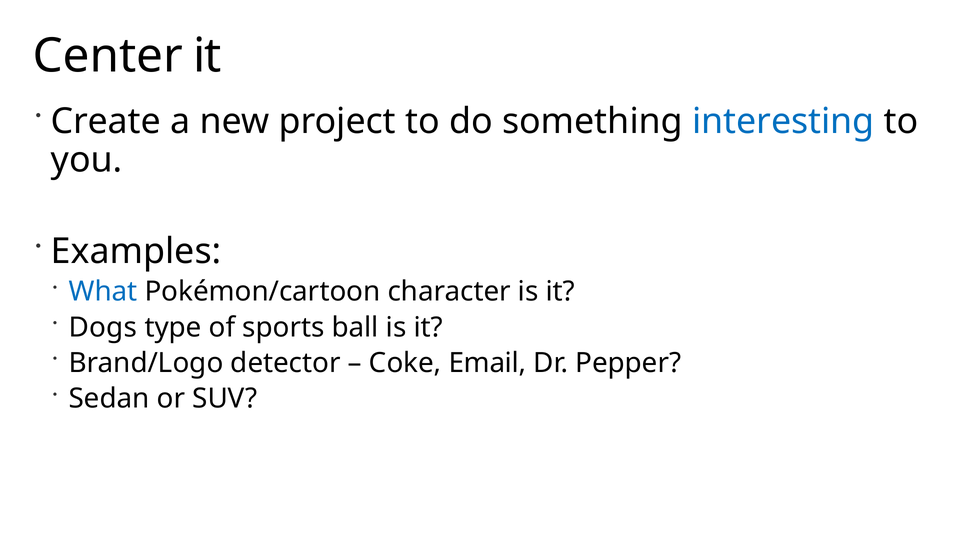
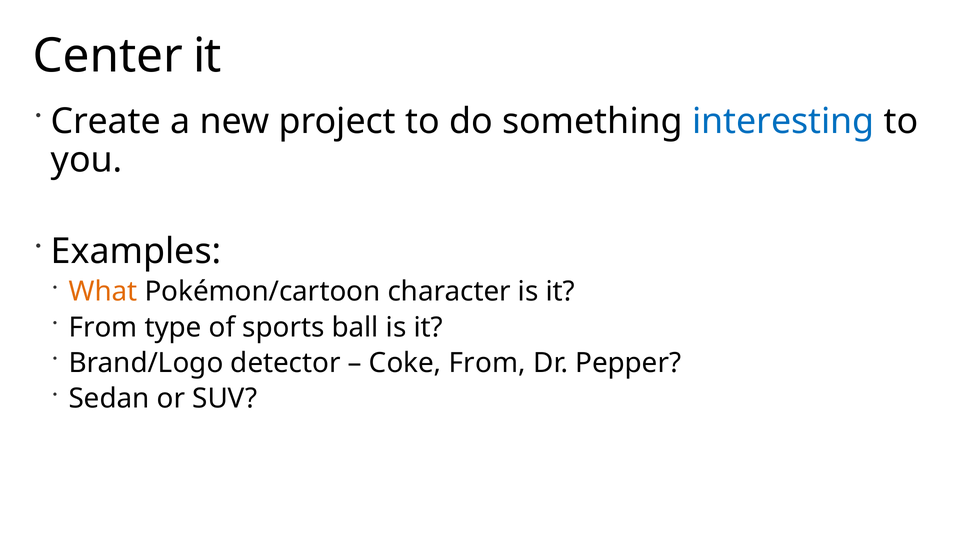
What colour: blue -> orange (103, 292)
Dogs: Dogs -> From (103, 327)
Coke Email: Email -> From (487, 363)
